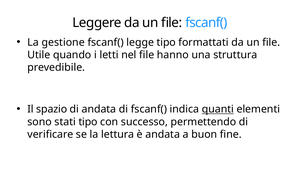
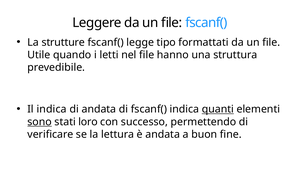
gestione: gestione -> strutture (63, 42)
Il spazio: spazio -> indica (52, 110)
sono underline: none -> present (40, 122)
stati tipo: tipo -> loro (88, 122)
